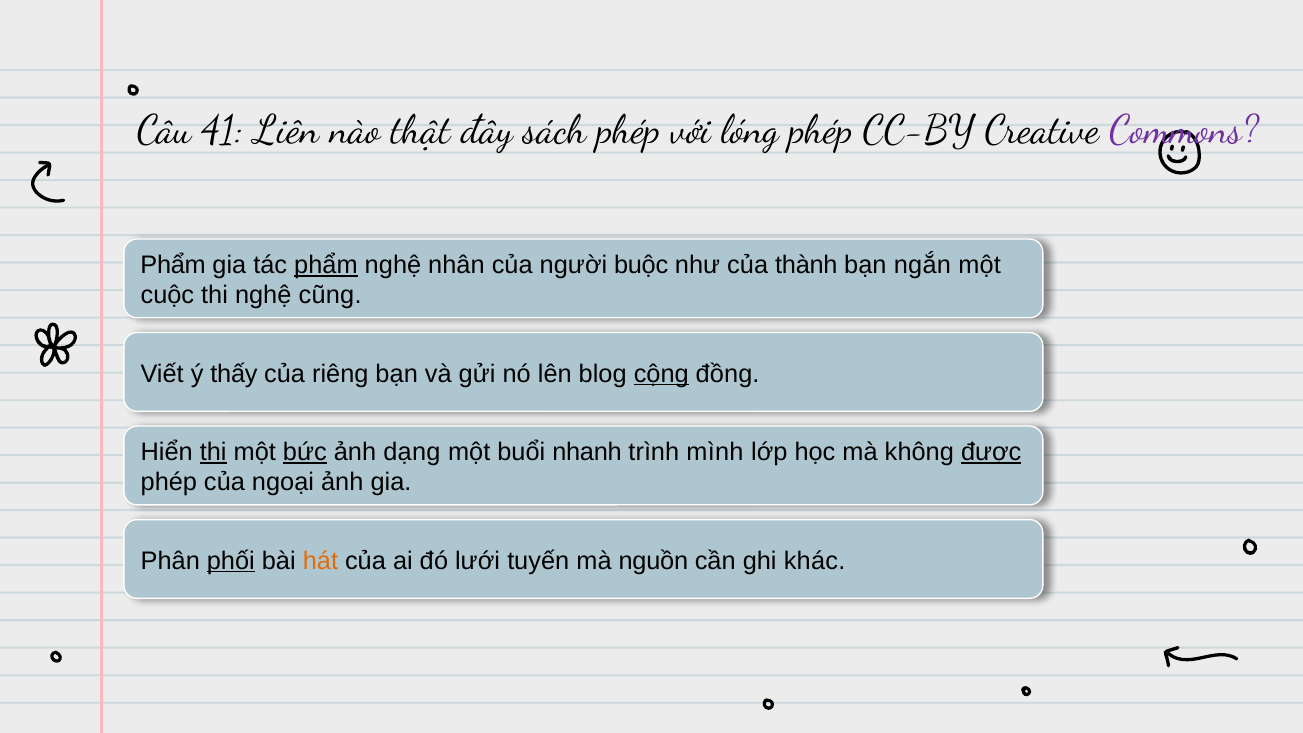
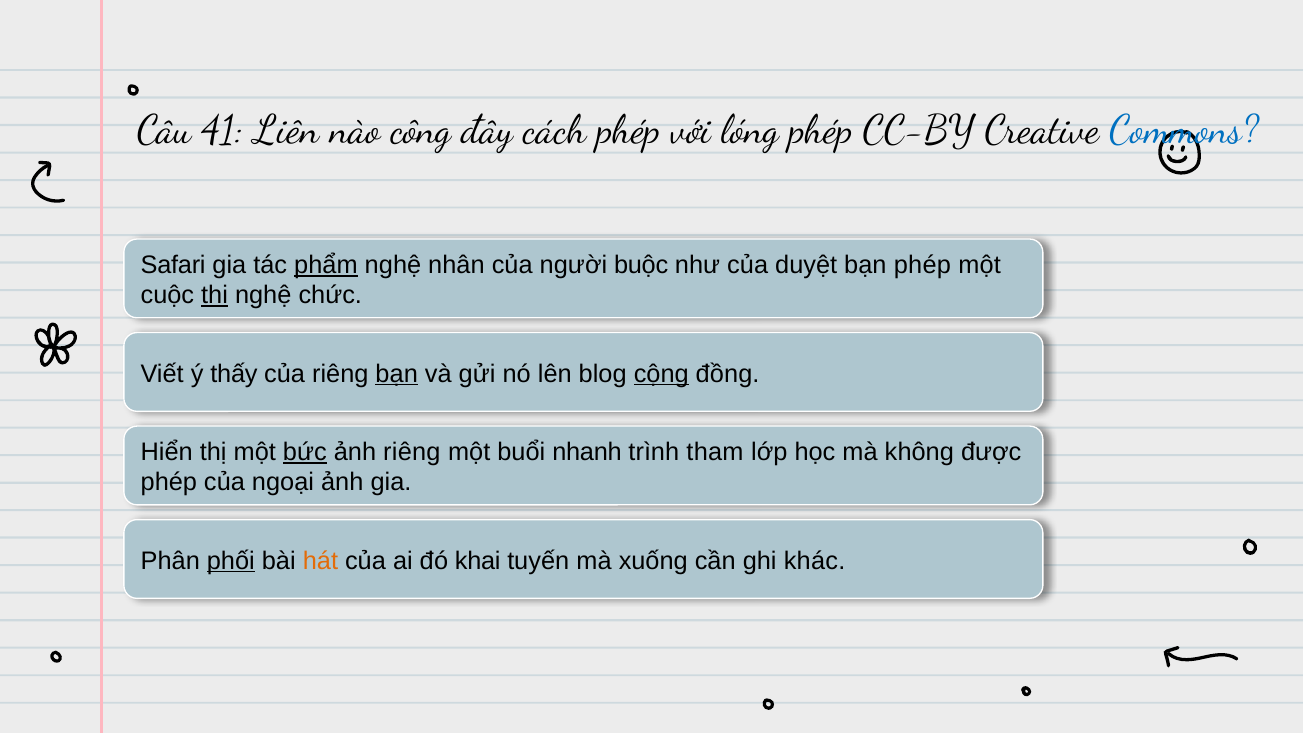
thật: thật -> công (421, 129)
sách: sách -> cách (555, 129)
Commons colour: purple -> blue (1184, 129)
Phẩm: Phẩm -> Safari (173, 265)
thành: thành -> duyệt (806, 265)
bạn ngắn: ngắn -> phép (922, 265)
thi underline: none -> present (215, 295)
cũng: cũng -> chức (330, 295)
bạn underline: none -> present (397, 374)
thị underline: present -> none (213, 452)
ảnh dạng: dạng -> riêng (412, 452)
mình: mình -> tham (715, 452)
được underline: present -> none (991, 452)
lưới: lưới -> khai (478, 561)
nguồn: nguồn -> xuống (653, 561)
